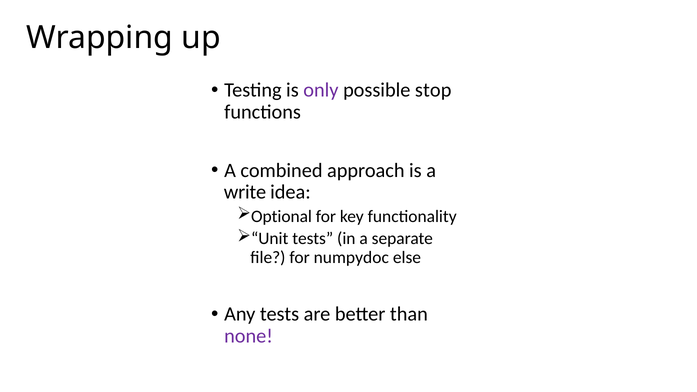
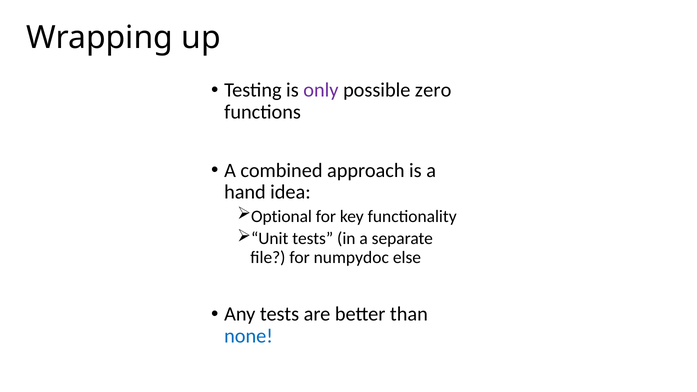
stop: stop -> zero (433, 90)
write: write -> hand (245, 192)
none colour: purple -> blue (249, 336)
